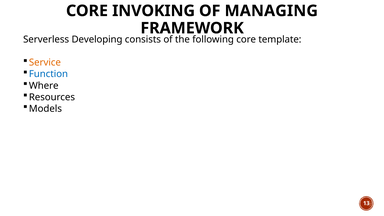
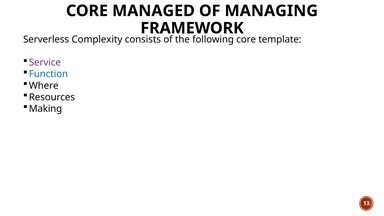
INVOKING: INVOKING -> MANAGED (153, 11)
Developing: Developing -> Complexity (97, 40)
Service colour: orange -> purple (45, 63)
Models: Models -> Making (45, 109)
